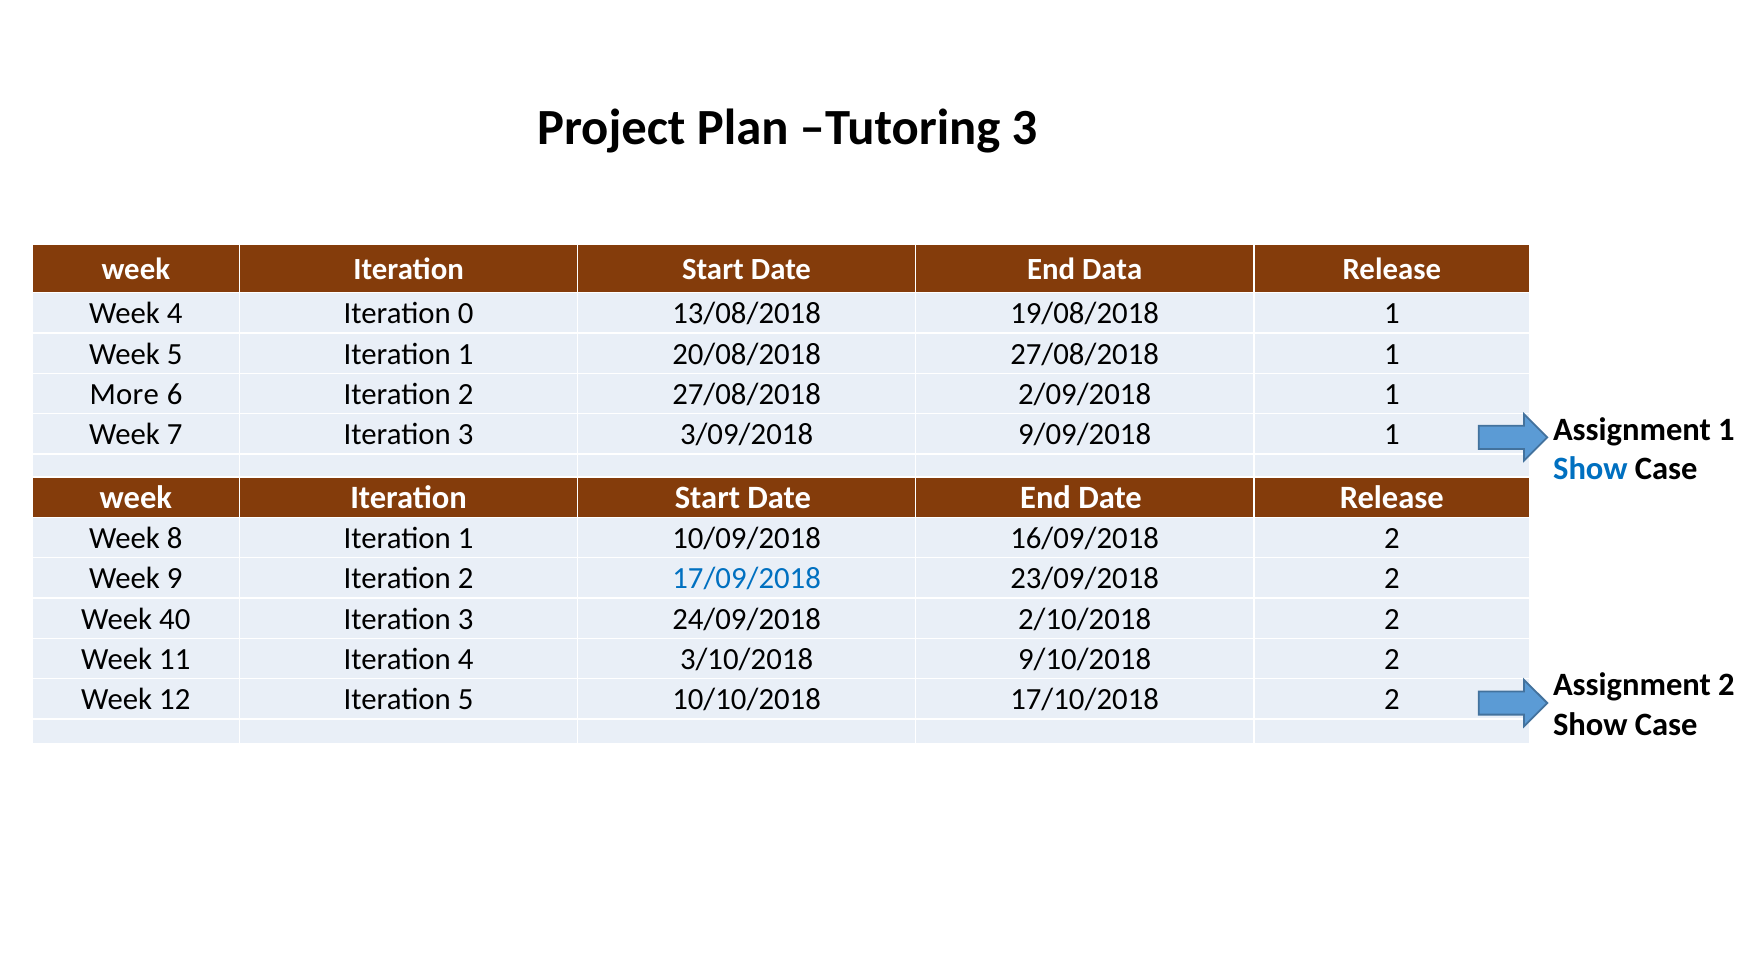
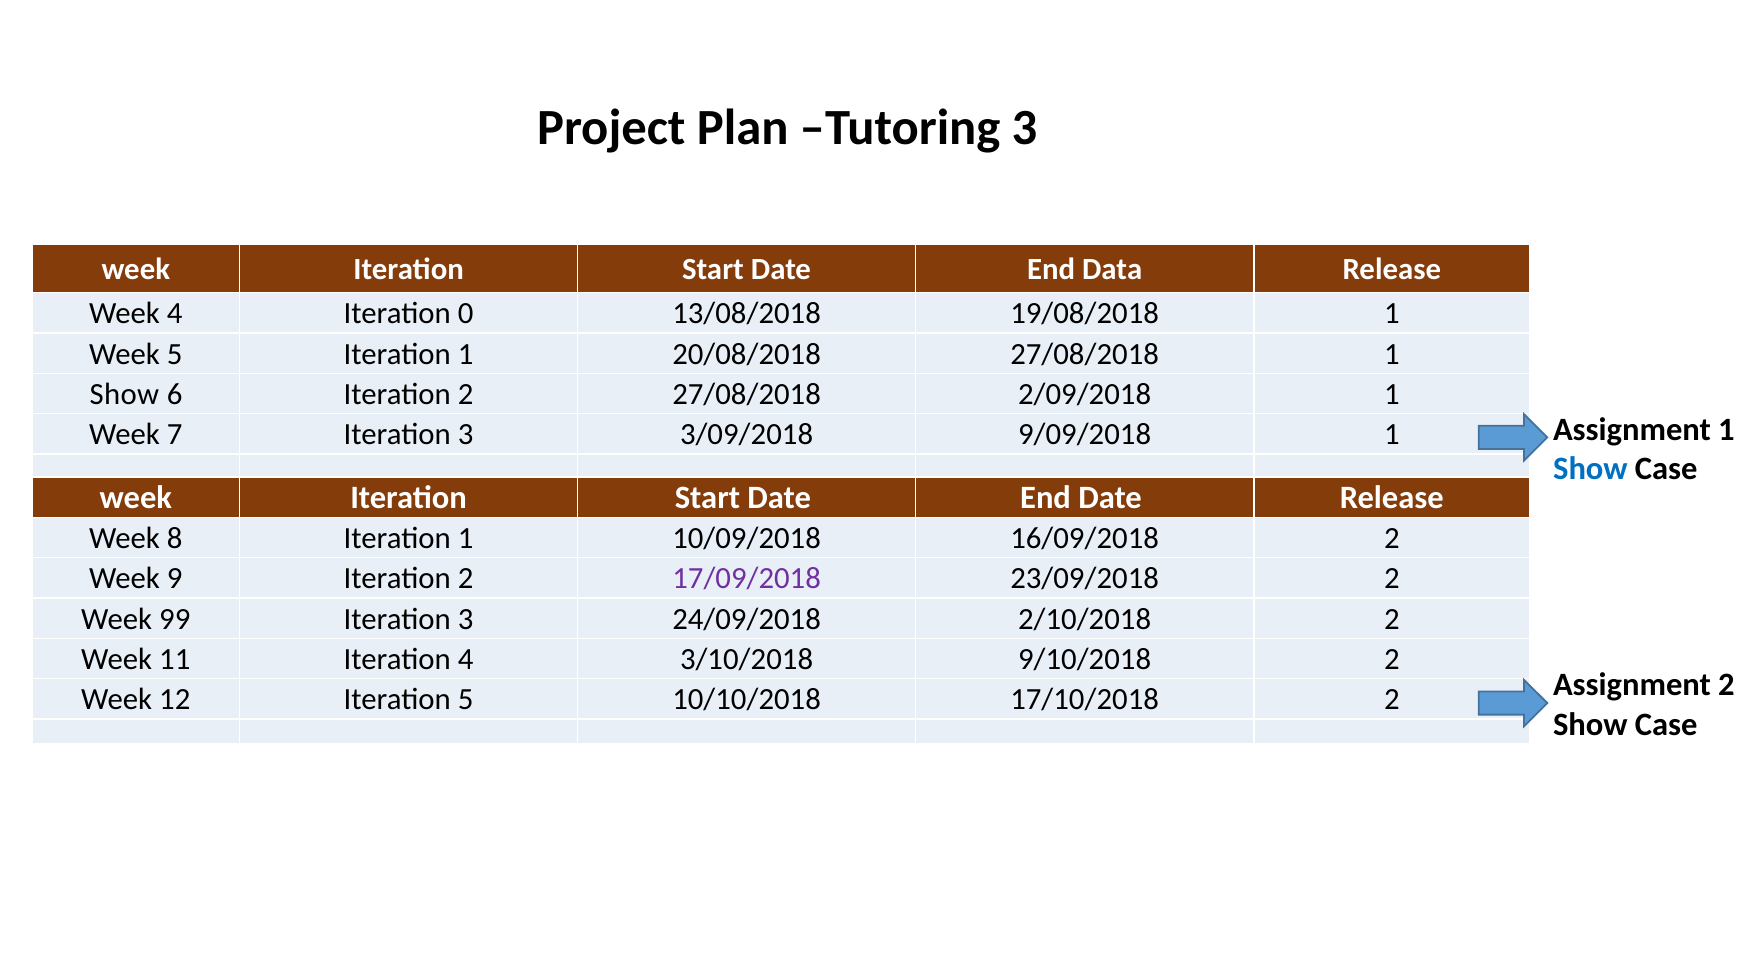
More: More -> Show (124, 394)
17/09/2018 colour: blue -> purple (747, 579)
40: 40 -> 99 (175, 619)
